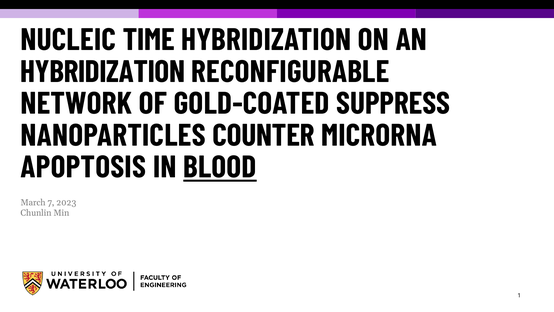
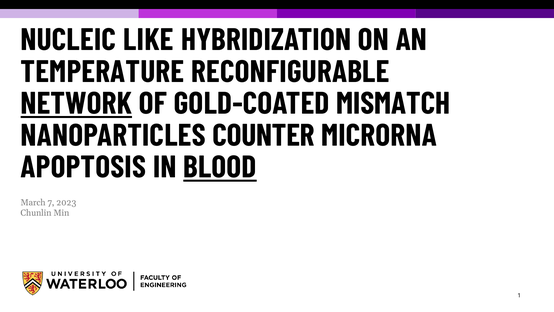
TIME: TIME -> LIKE (148, 40)
HYBRIDIZATION: HYBRIDIZATION -> TEMPERATURE (102, 72)
NETWORK underline: none -> present (76, 104)
SUPPRESS: SUPPRESS -> MISMATCH (393, 104)
